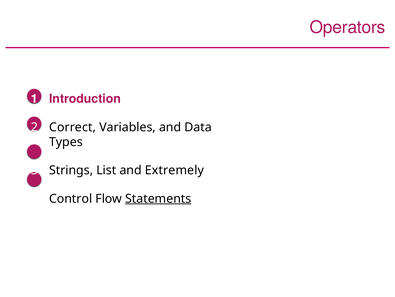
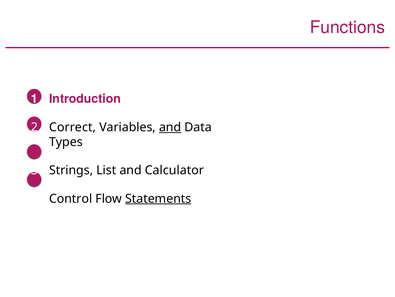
Operators: Operators -> Functions (347, 27)
and underline: none -> present (170, 127)
Extremely: Extremely -> Calculator (174, 170)
